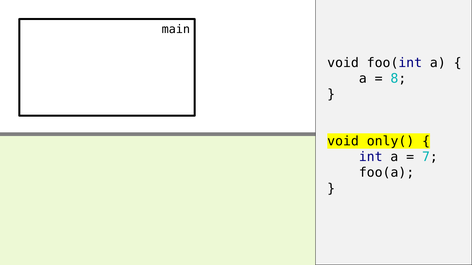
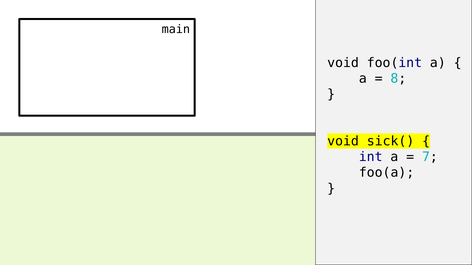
only(: only( -> sick( (390, 142)
